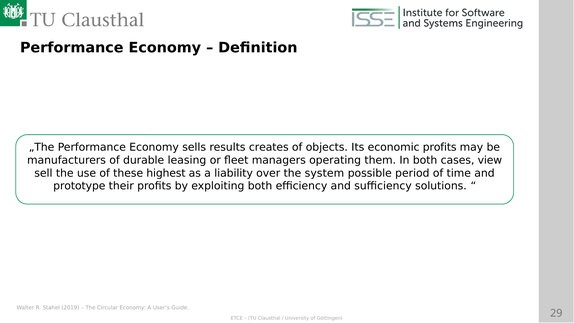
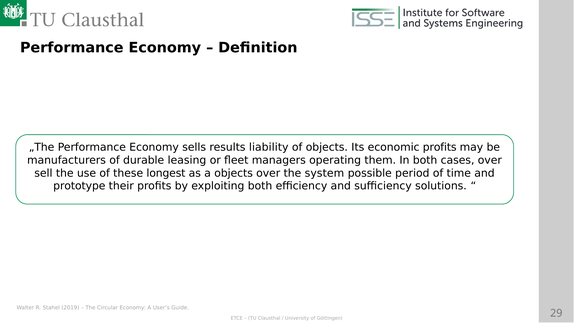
creates: creates -> liability (269, 147)
cases view: view -> over (490, 160)
highest: highest -> longest (166, 173)
a liability: liability -> objects (234, 173)
